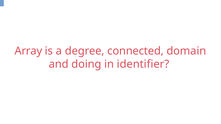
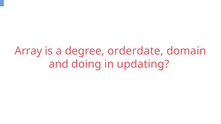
connected: connected -> orderdate (135, 51)
identifier: identifier -> updating (143, 64)
